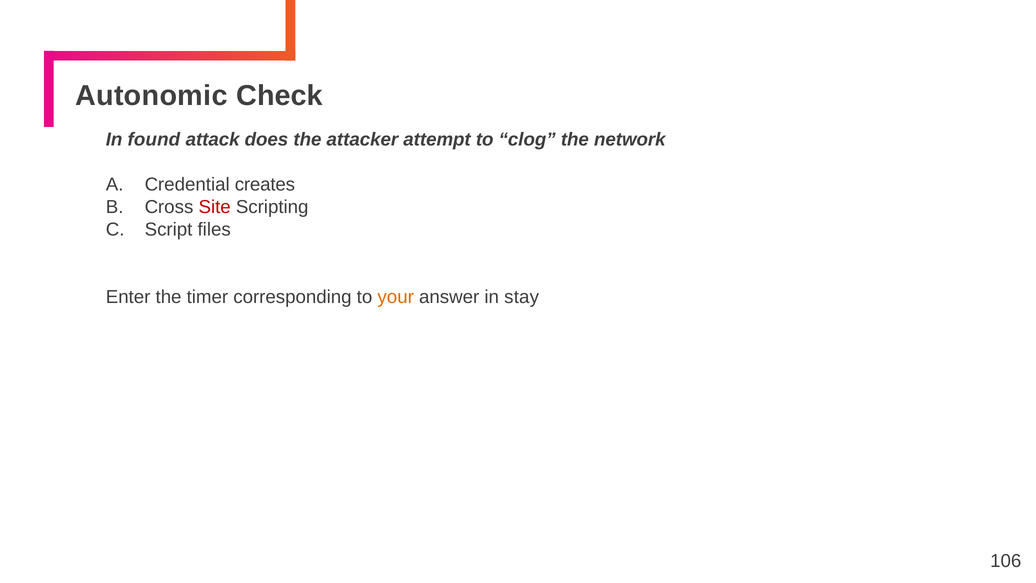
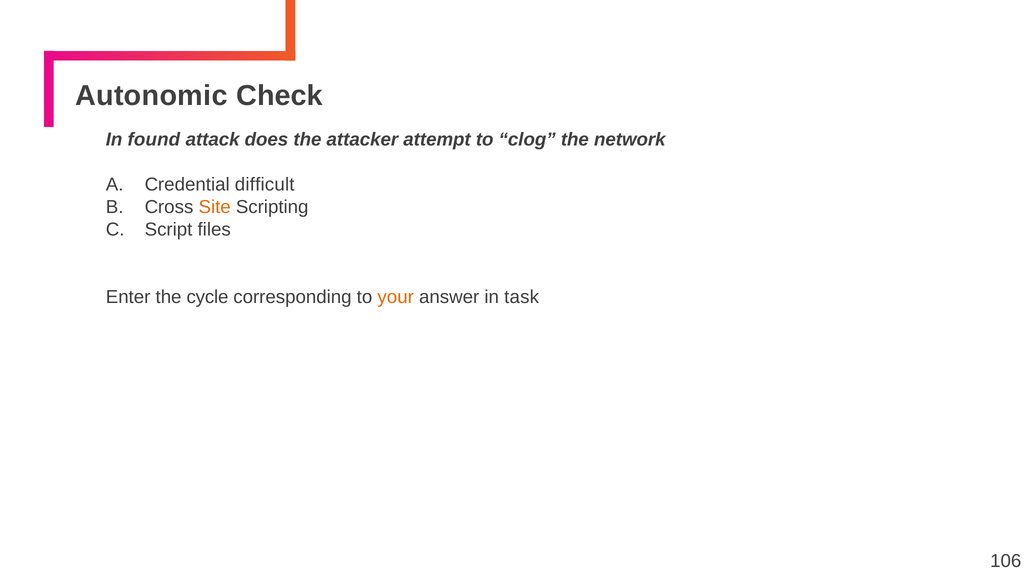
creates: creates -> difficult (265, 184)
Site colour: red -> orange (215, 207)
timer: timer -> cycle (208, 297)
stay: stay -> task (522, 297)
